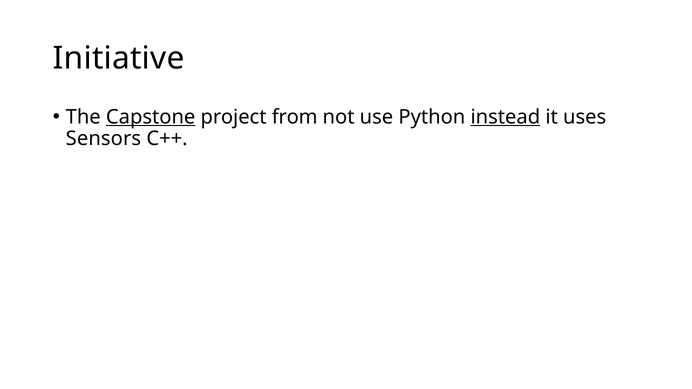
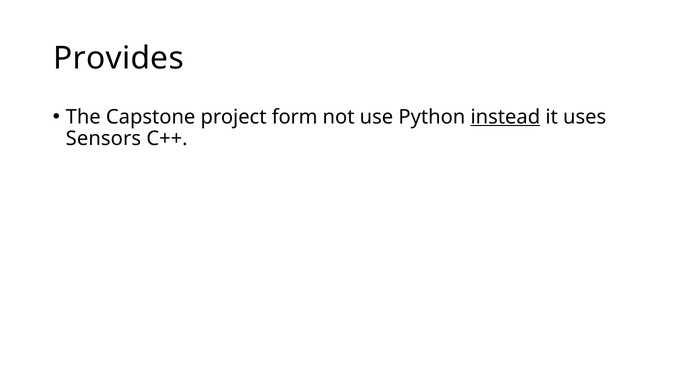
Initiative: Initiative -> Provides (119, 58)
Capstone underline: present -> none (151, 117)
from: from -> form (295, 117)
